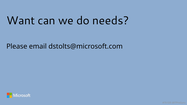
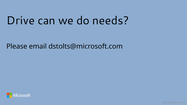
Want: Want -> Drive (21, 21)
